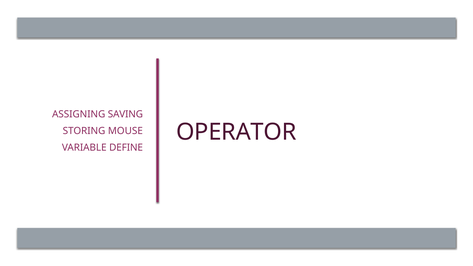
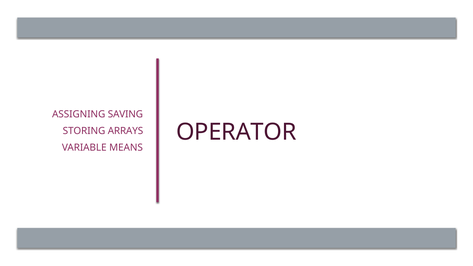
MOUSE: MOUSE -> ARRAYS (125, 131)
DEFINE: DEFINE -> MEANS (126, 148)
